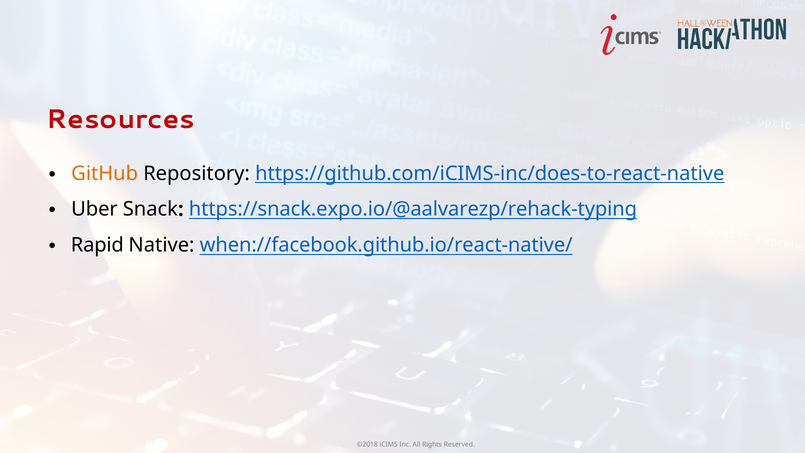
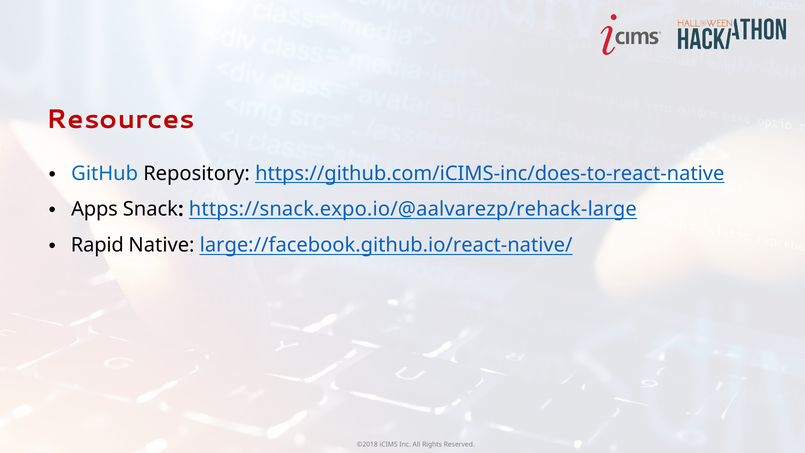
GitHub colour: orange -> blue (105, 173)
Uber: Uber -> Apps (95, 209)
https://snack.expo.io/@aalvarezp/rehack-typing: https://snack.expo.io/@aalvarezp/rehack-typing -> https://snack.expo.io/@aalvarezp/rehack-large (413, 209)
when://facebook.github.io/react-native/: when://facebook.github.io/react-native/ -> large://facebook.github.io/react-native/ (386, 245)
